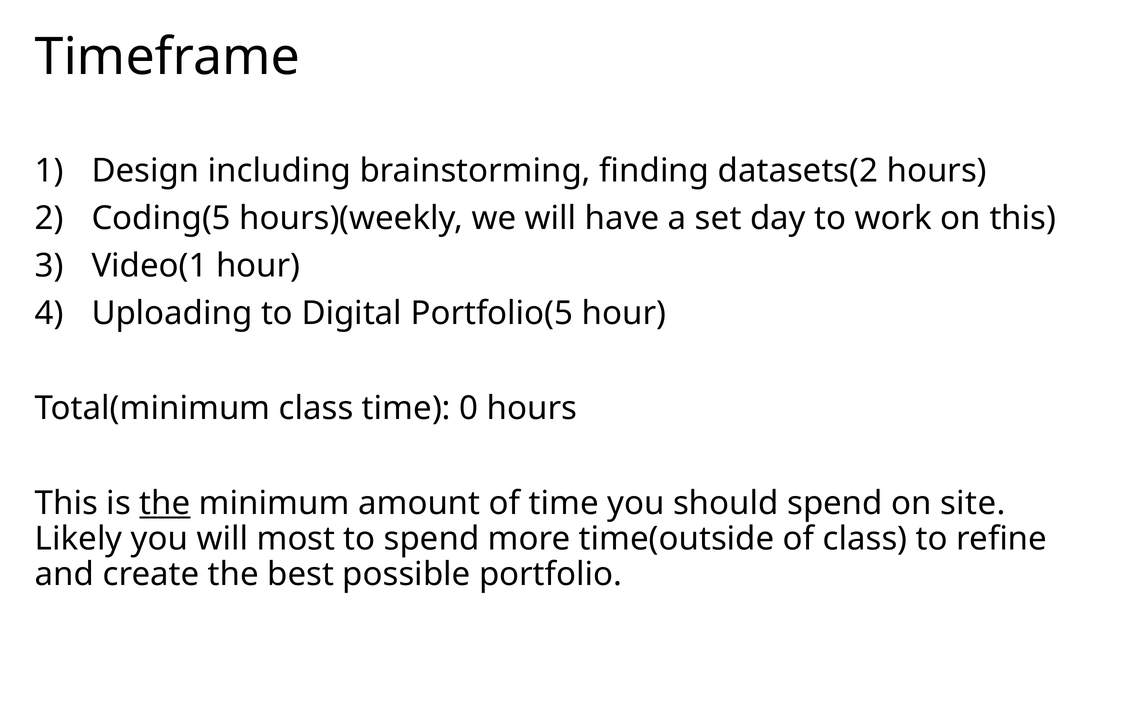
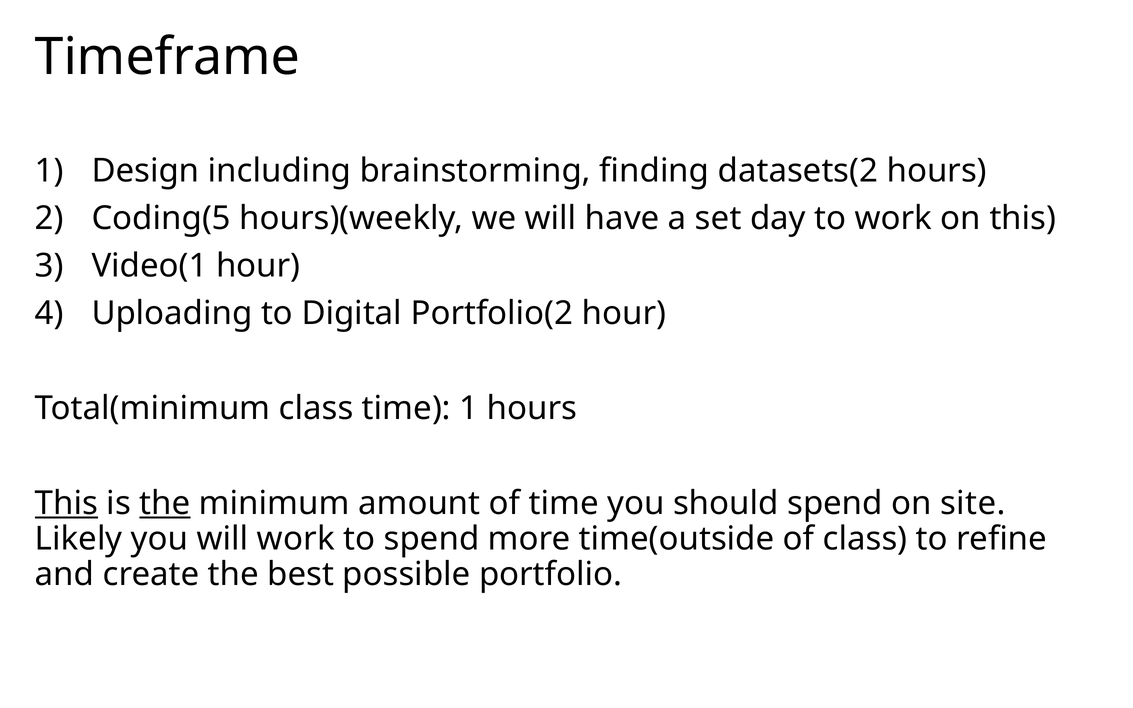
Portfolio(5: Portfolio(5 -> Portfolio(2 (492, 313)
time 0: 0 -> 1 (469, 408)
This underline: none -> present (66, 503)
will most: most -> work (296, 539)
